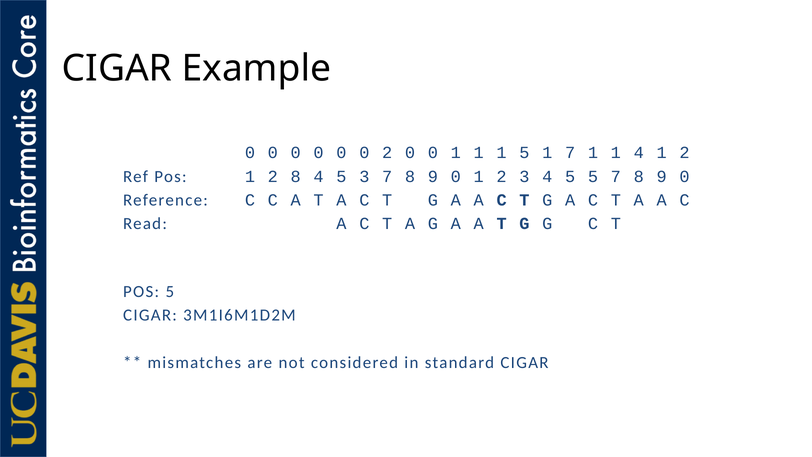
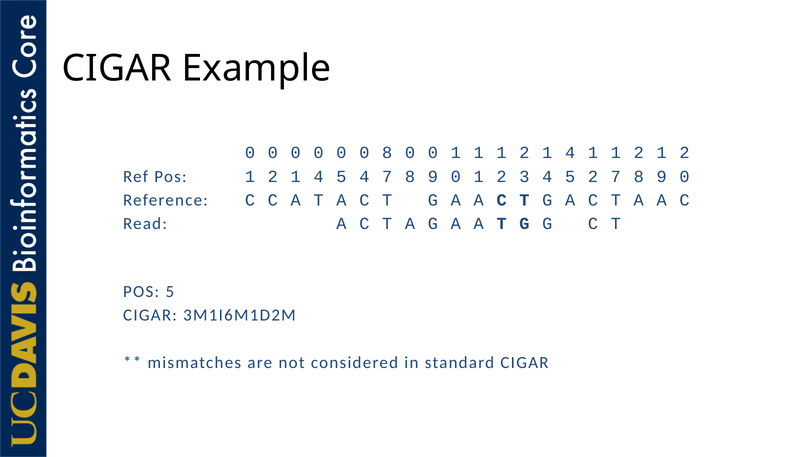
0 2: 2 -> 8 (387, 153)
1 1 1 5: 5 -> 2 (524, 153)
7: 7 -> 4 (570, 153)
4: 4 -> 2 (639, 153)
Pos 1 2 8: 8 -> 1 (296, 176)
5 3: 3 -> 4 (364, 176)
5 5: 5 -> 2 (593, 176)
